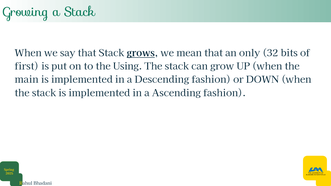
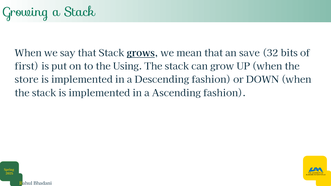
only: only -> save (249, 53)
main: main -> store (27, 80)
